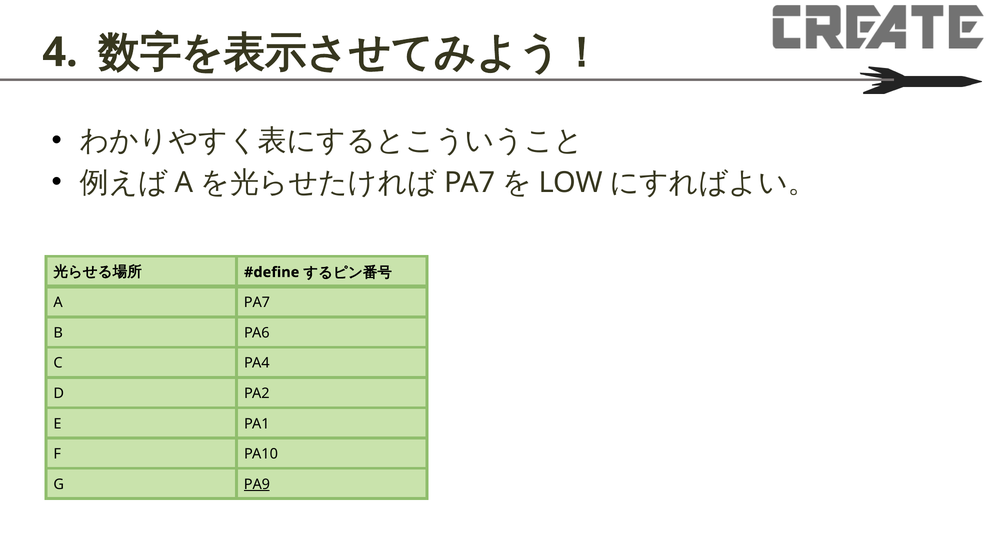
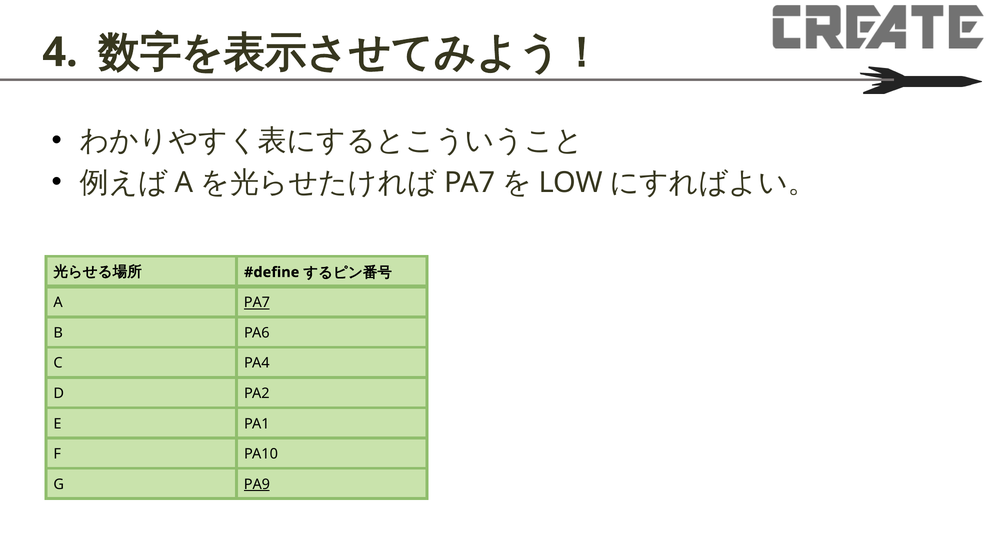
PA7 underline: none -> present (257, 303)
